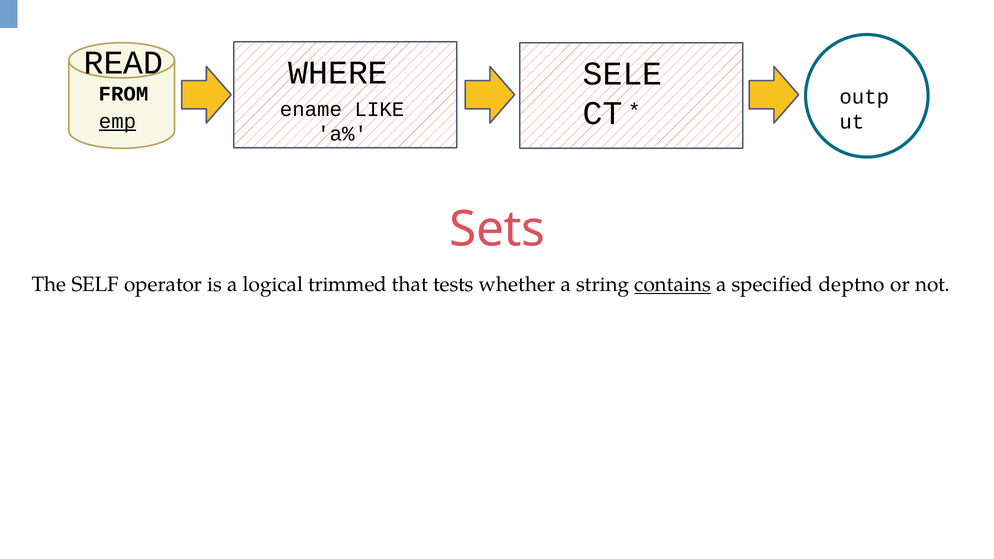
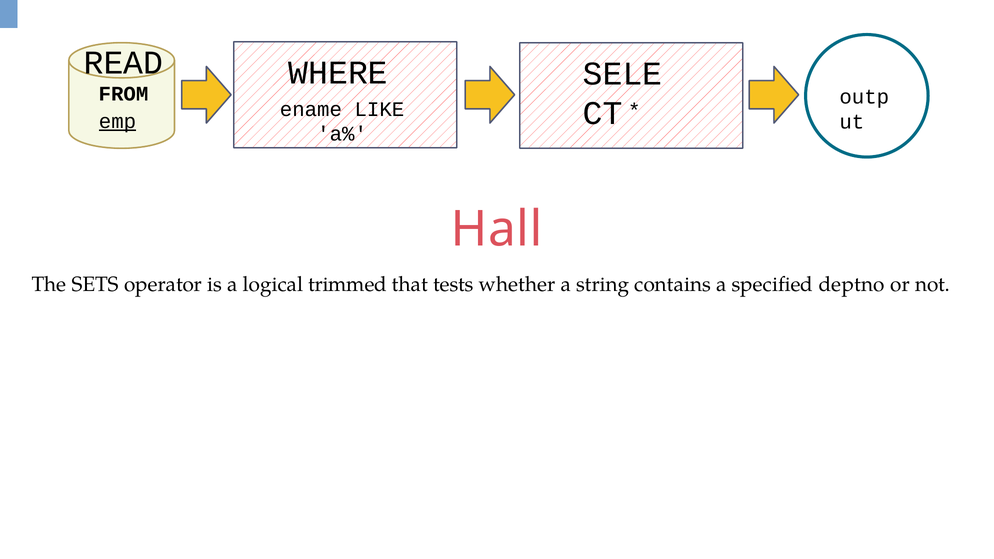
Sets: Sets -> Hall (497, 230)
SELF: SELF -> SETS (95, 285)
contains underline: present -> none (673, 285)
